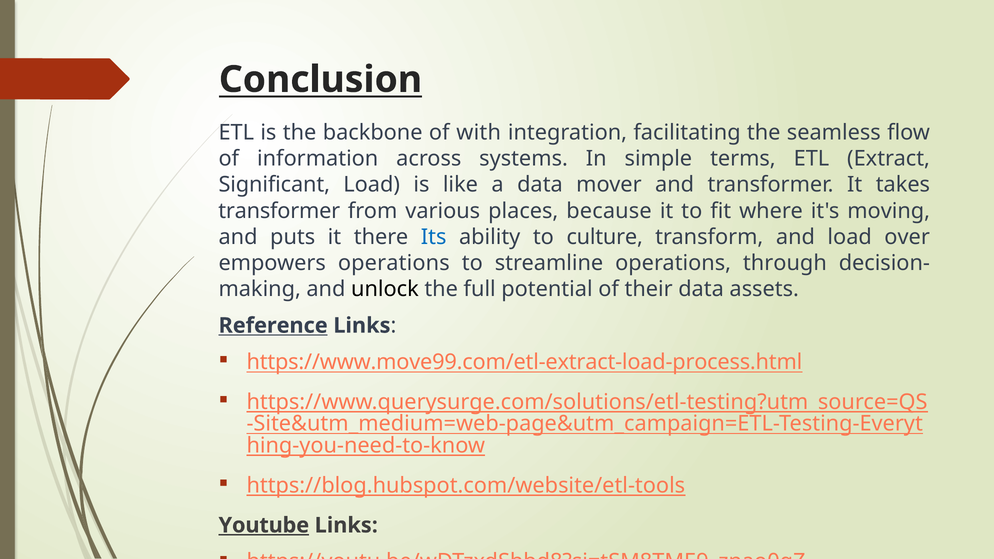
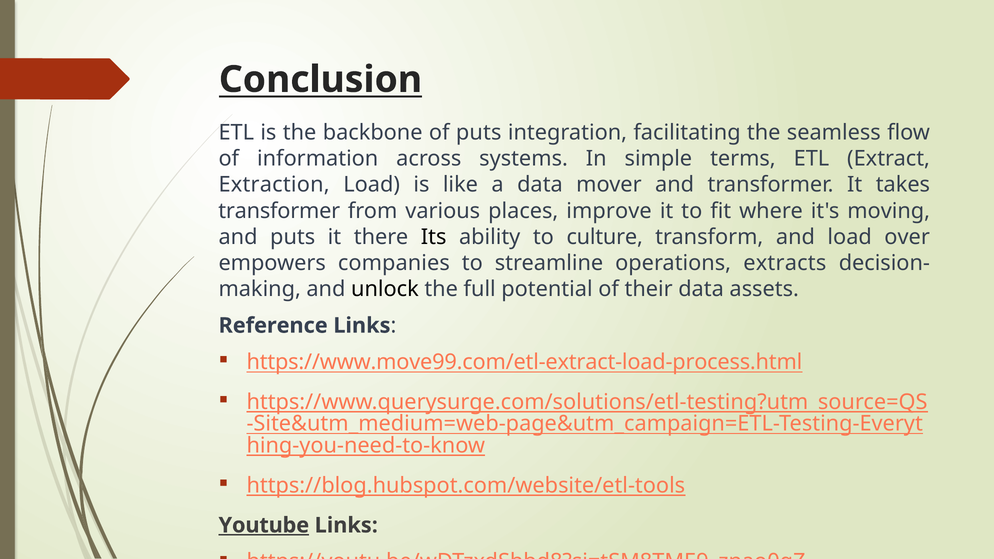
of with: with -> puts (479, 133)
Significant: Significant -> Extraction (274, 185)
because: because -> improve (609, 211)
Its colour: blue -> black (434, 237)
empowers operations: operations -> companies (394, 263)
through: through -> extracts (785, 263)
Reference underline: present -> none (273, 326)
